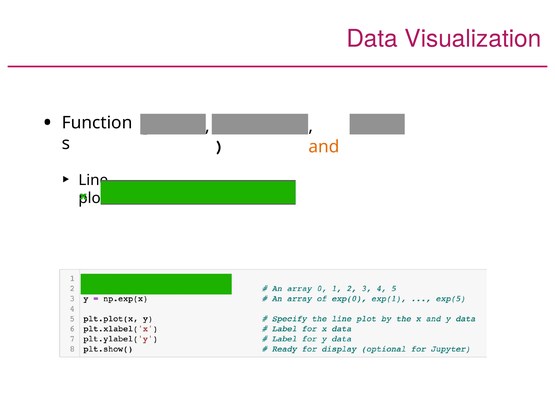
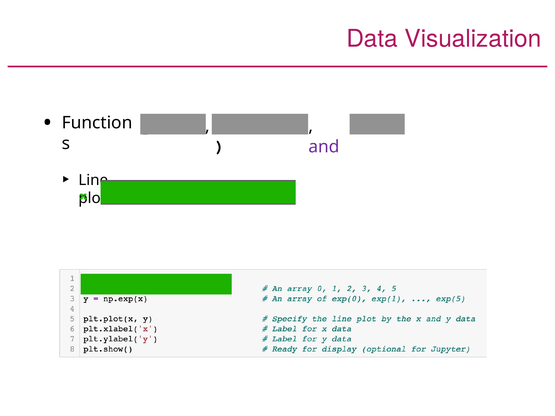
and colour: orange -> purple (324, 147)
